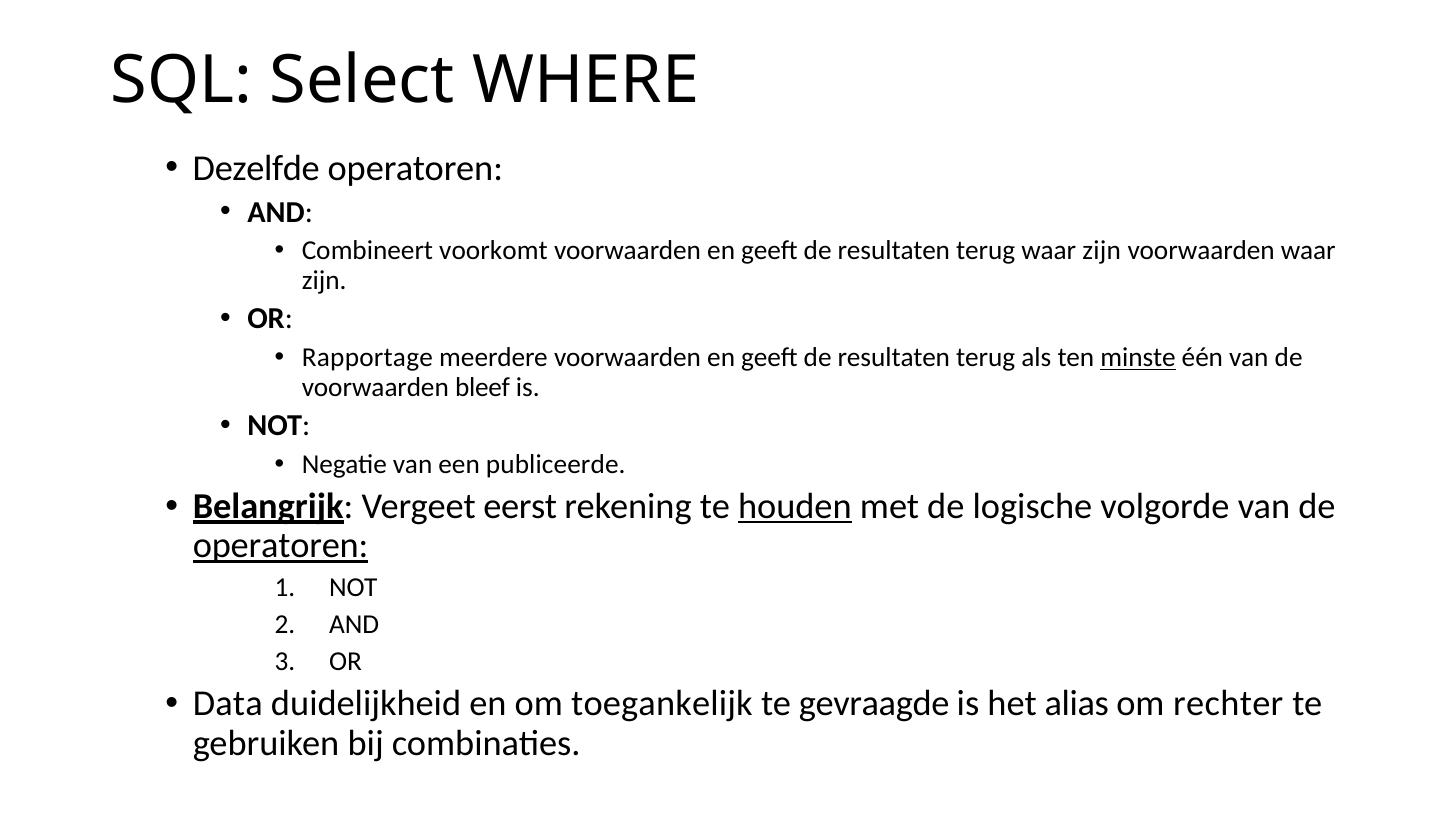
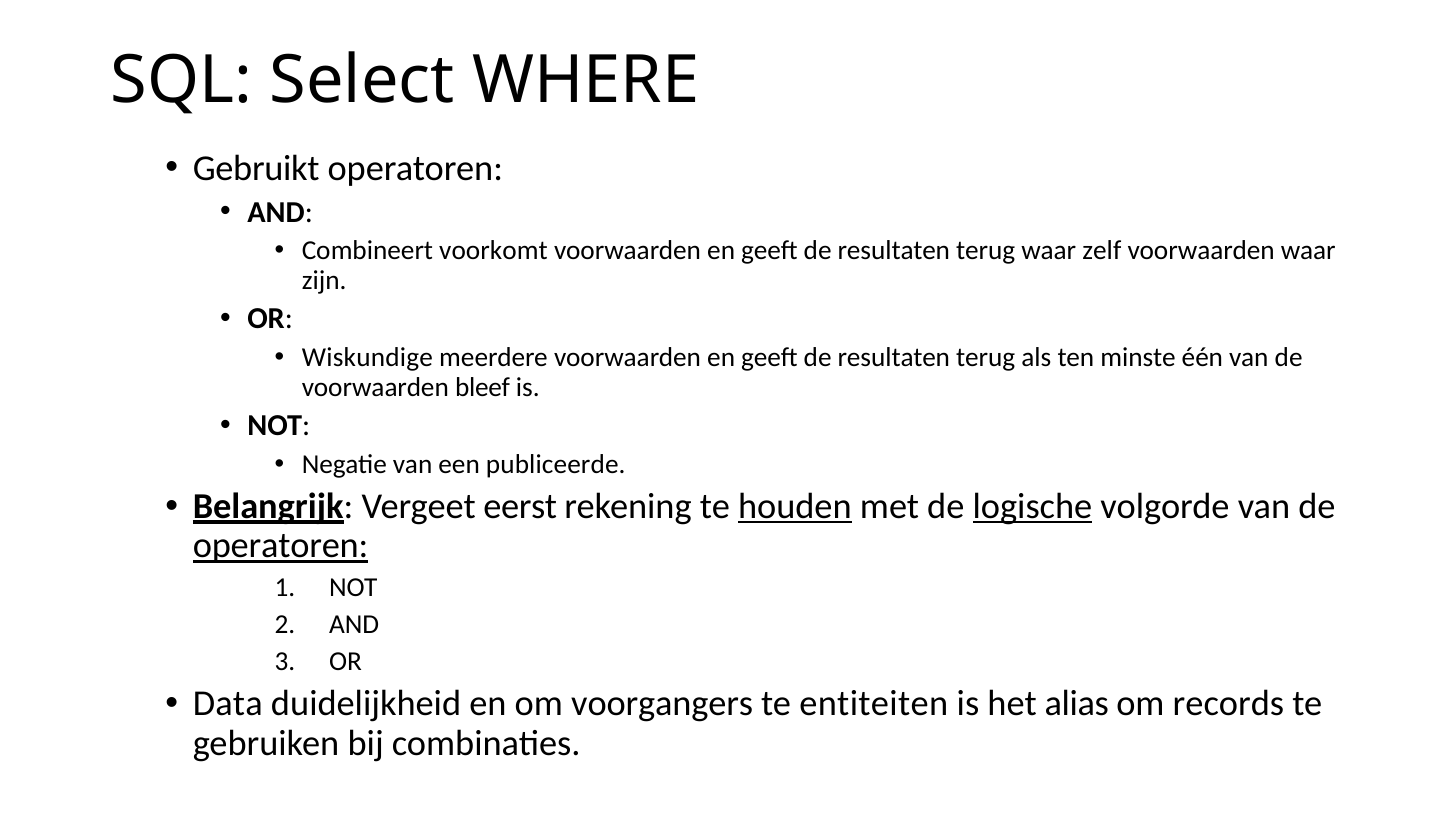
Dezelfde: Dezelfde -> Gebruikt (256, 168)
terug waar zijn: zijn -> zelf (1102, 251)
Rapportage: Rapportage -> Wiskundige (367, 357)
minste underline: present -> none (1138, 357)
logische underline: none -> present (1032, 506)
toegankelijk: toegankelijk -> voorgangers (662, 703)
gevraagde: gevraagde -> entiteiten (874, 703)
rechter: rechter -> records (1228, 703)
